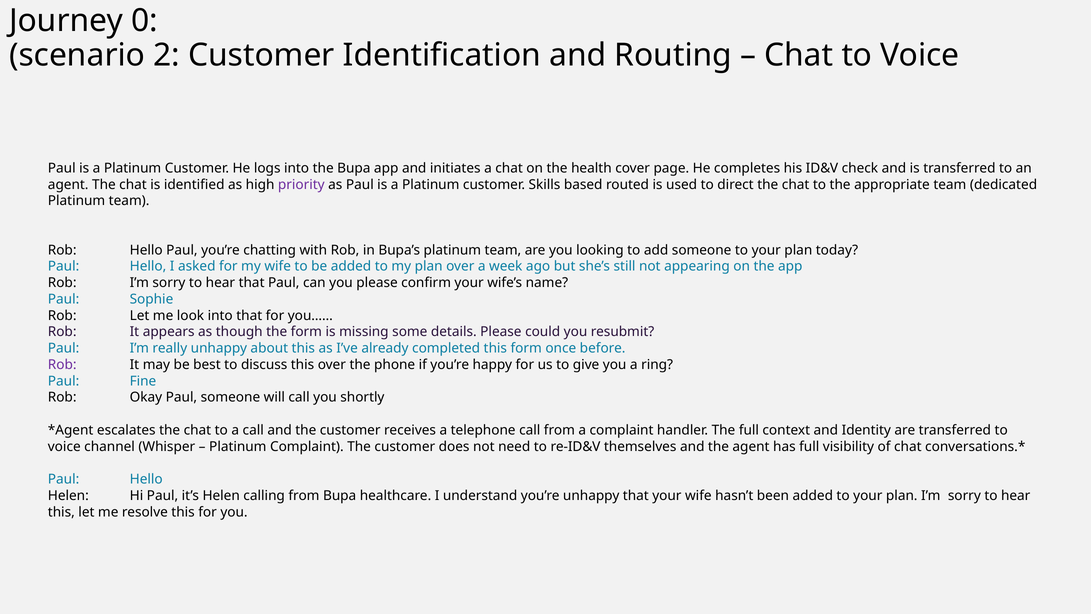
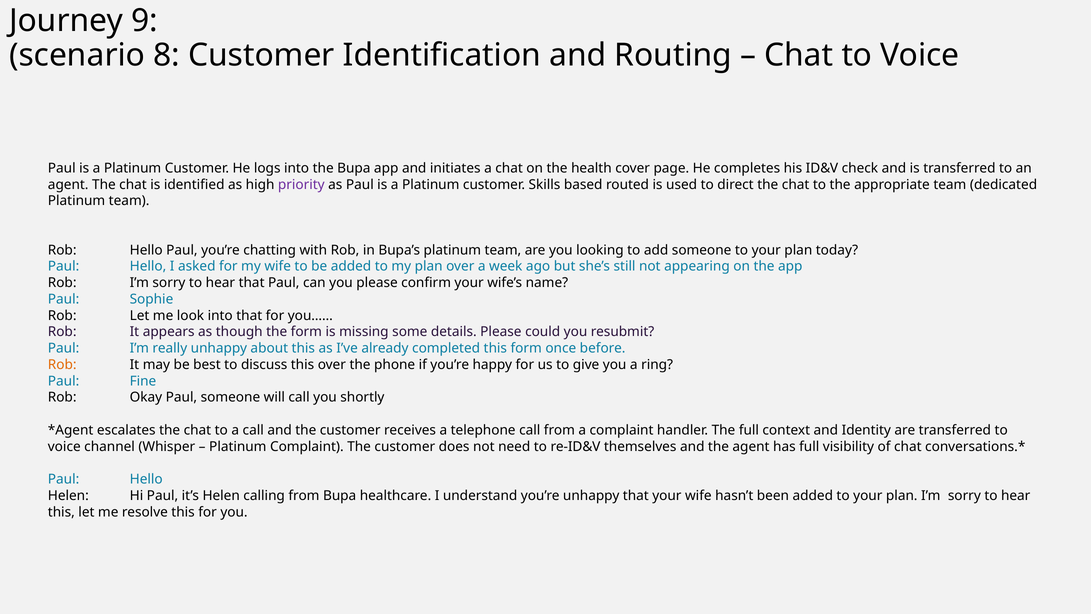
0: 0 -> 9 (144, 21)
2: 2 -> 8 (167, 55)
Rob colour: purple -> orange (62, 365)
